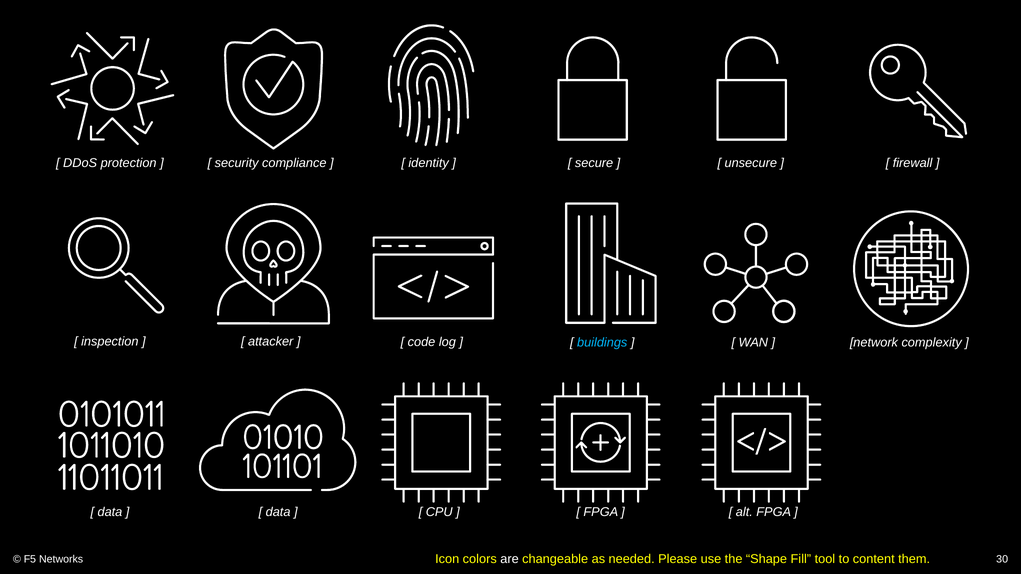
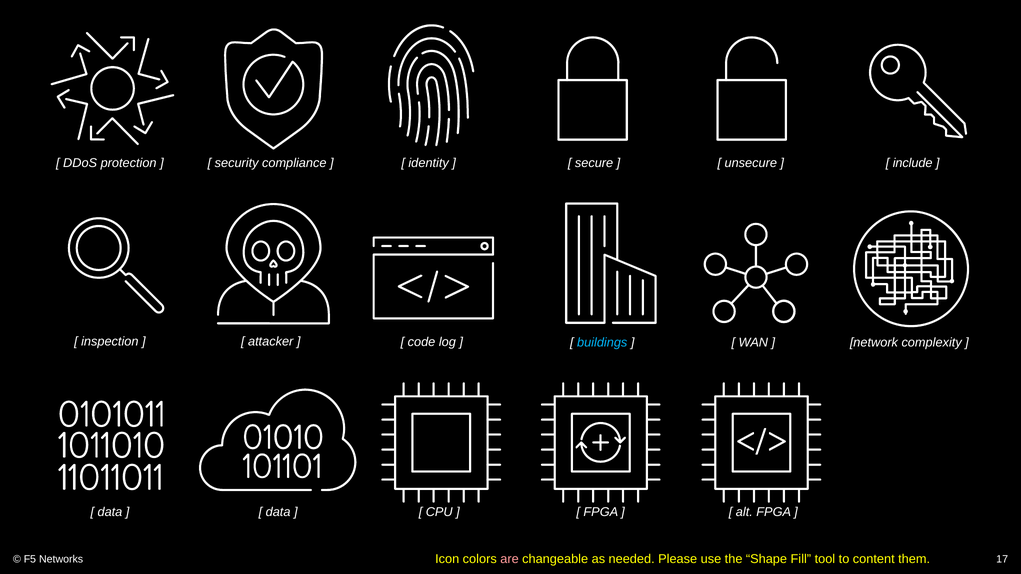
firewall: firewall -> include (913, 163)
are colour: white -> pink (510, 559)
30: 30 -> 17 (1002, 560)
